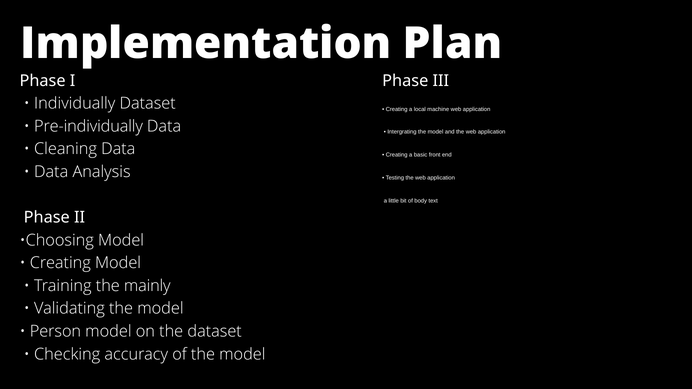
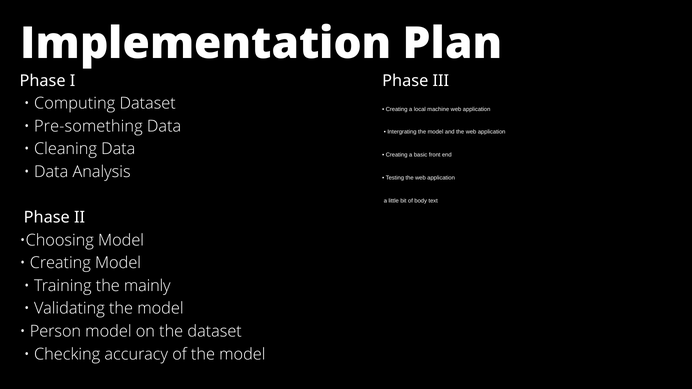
Individually: Individually -> Computing (75, 104)
Pre-individually: Pre-individually -> Pre-something (88, 126)
